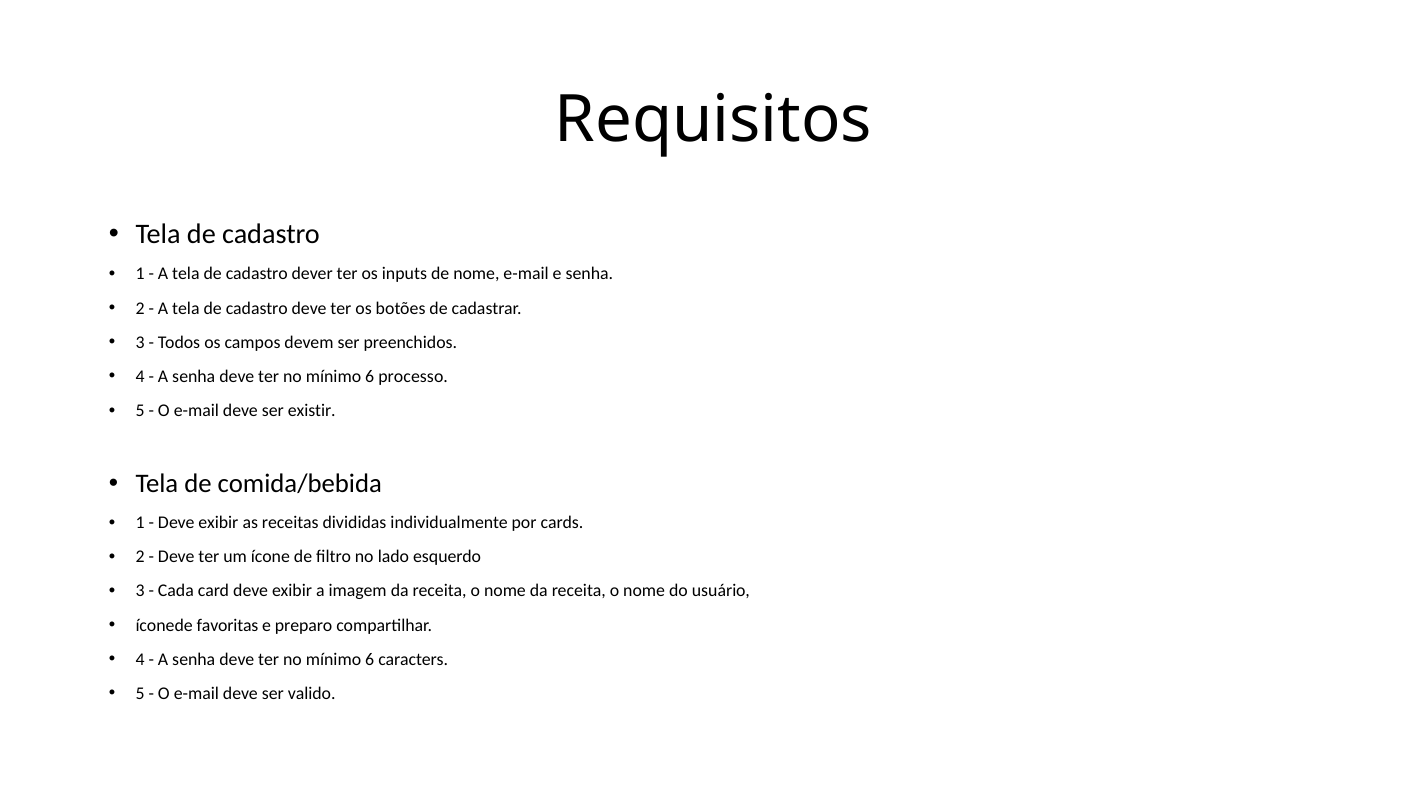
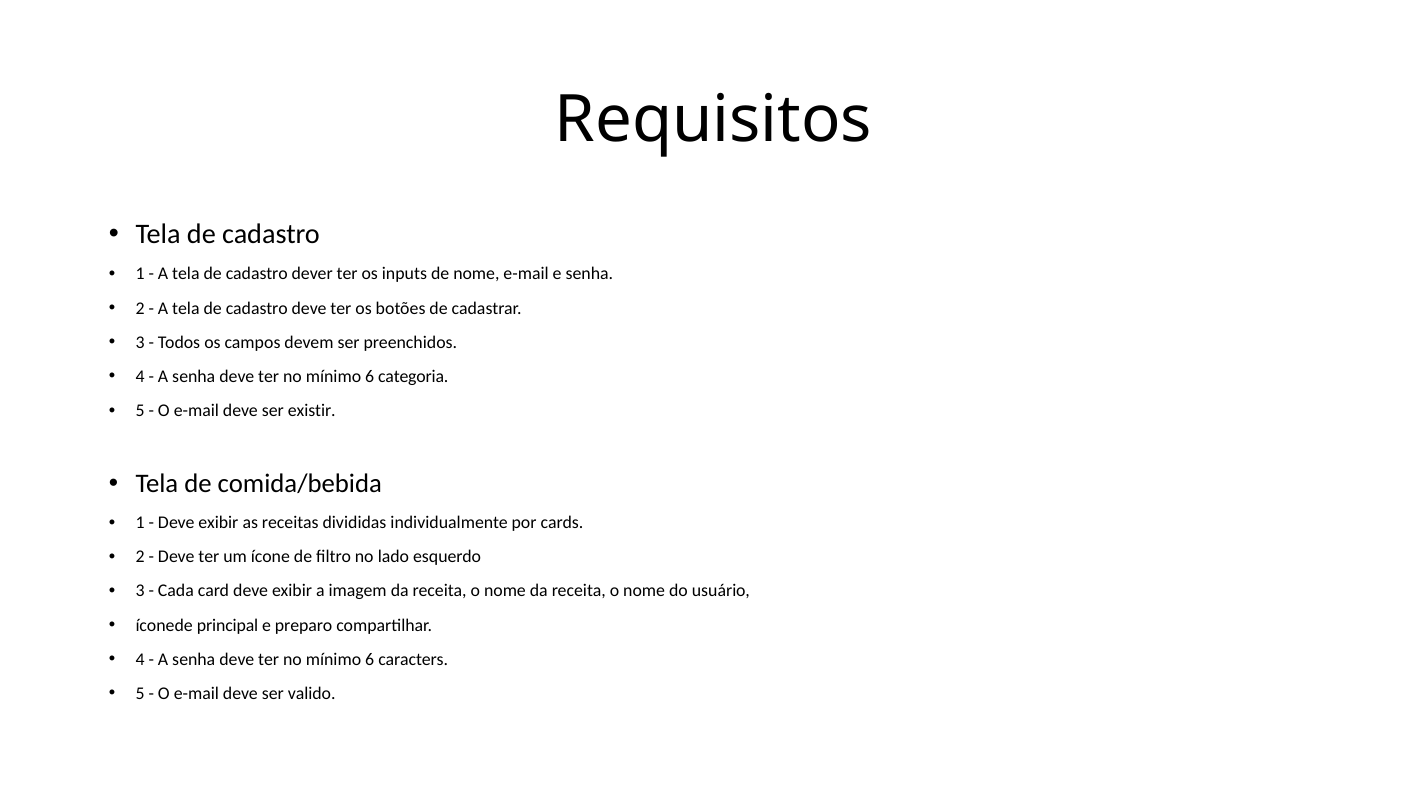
processo: processo -> categoria (413, 376)
favoritas: favoritas -> principal (228, 625)
